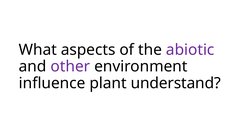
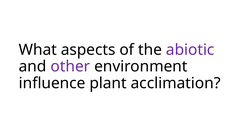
understand: understand -> acclimation (176, 83)
